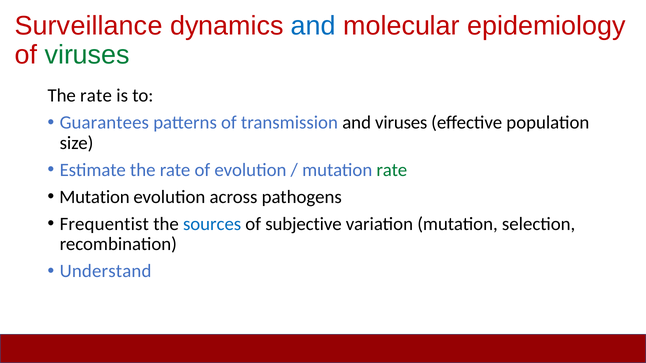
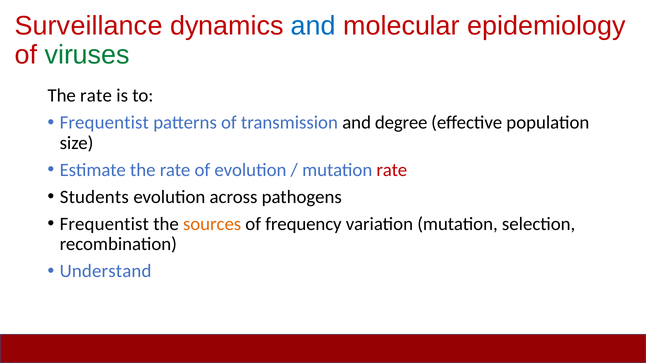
Guarantees: Guarantees -> Frequentist (104, 123)
and viruses: viruses -> degree (401, 123)
rate colour: green -> red (392, 170)
Mutation: Mutation -> Students (94, 197)
sources colour: blue -> orange (212, 224)
subjective: subjective -> frequency (303, 224)
